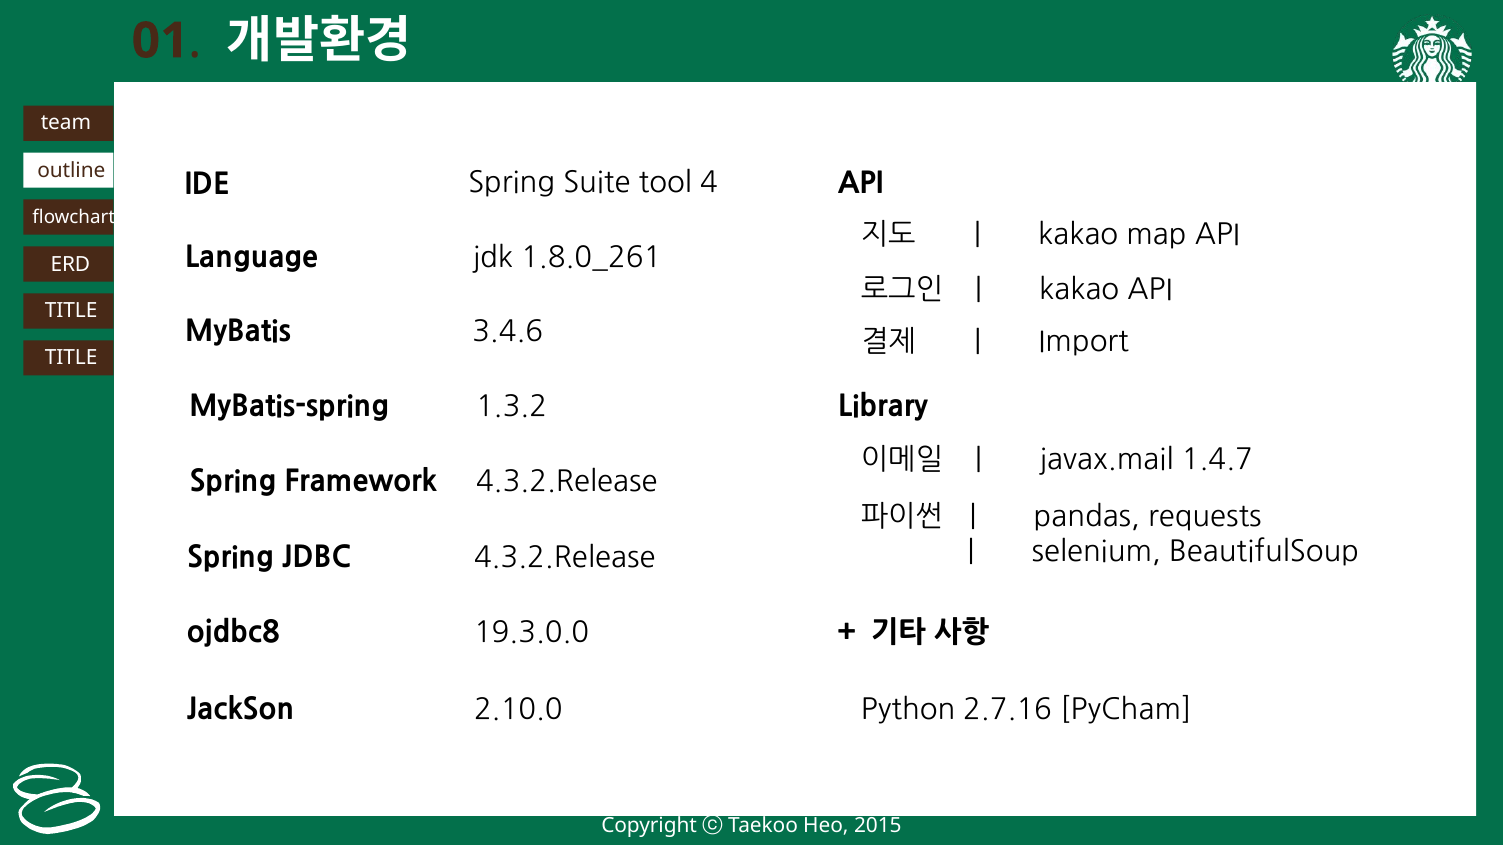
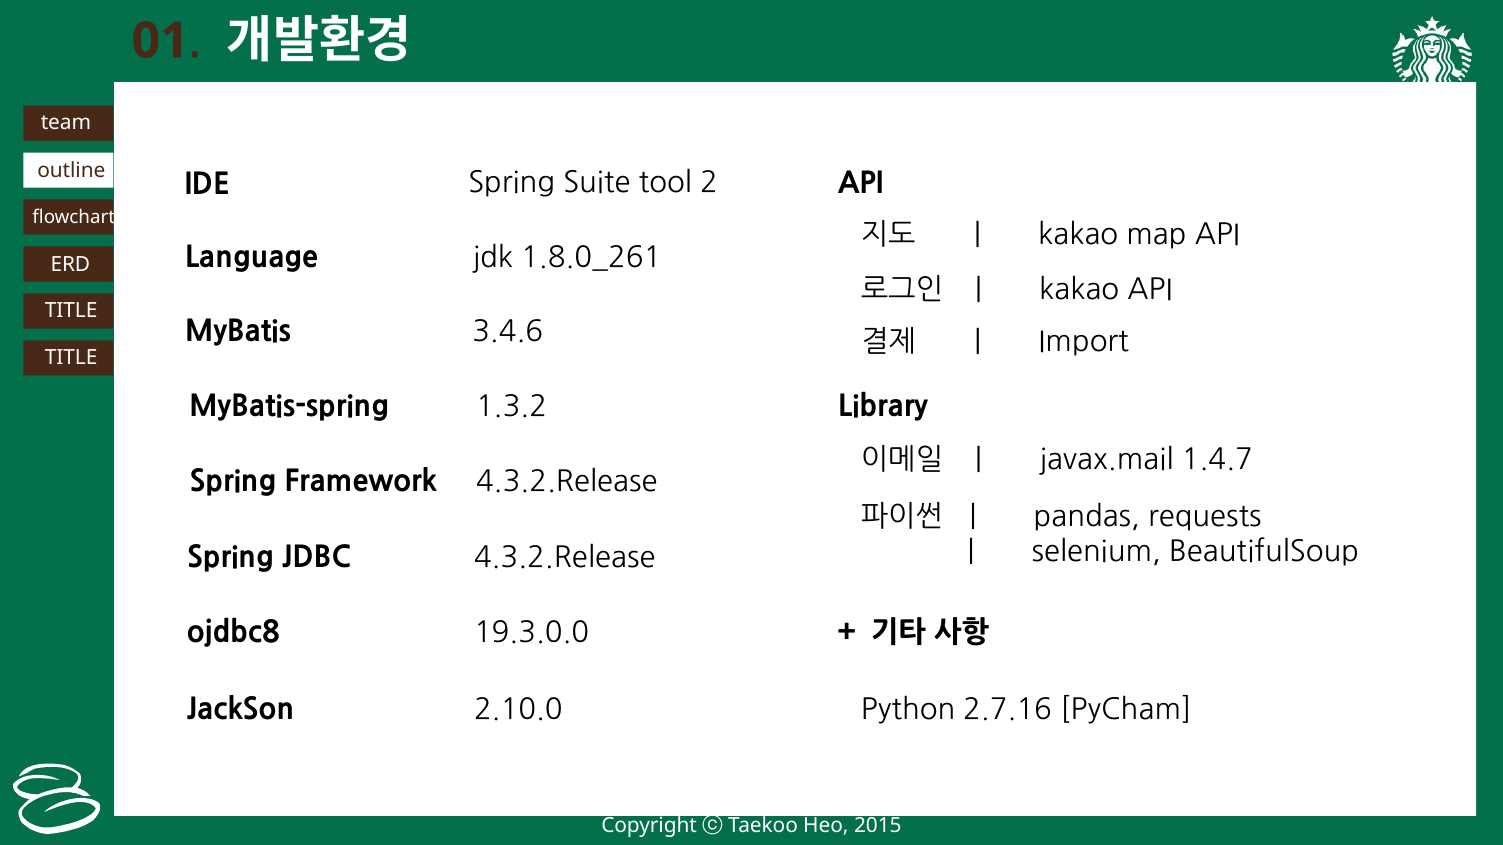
4: 4 -> 2 (709, 183)
